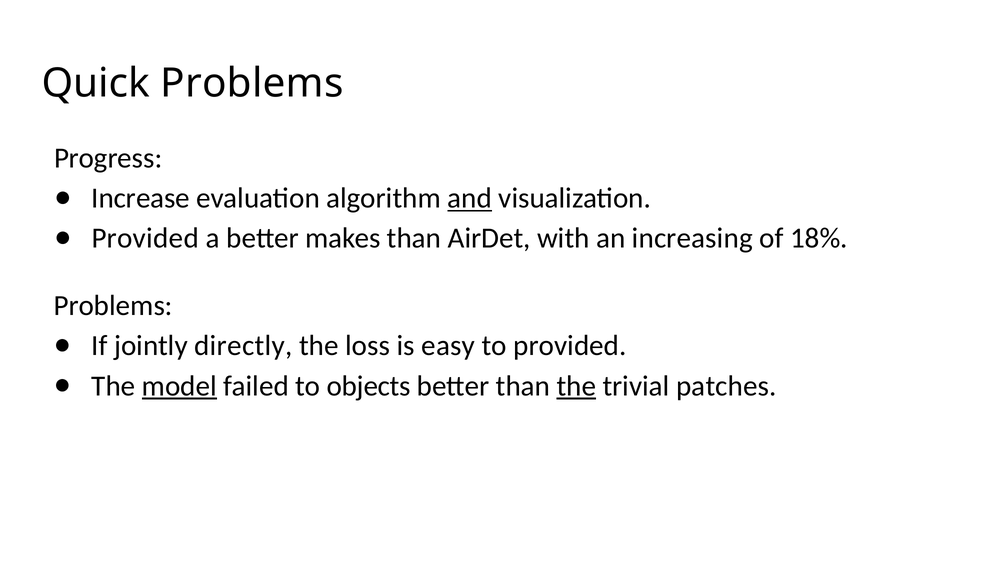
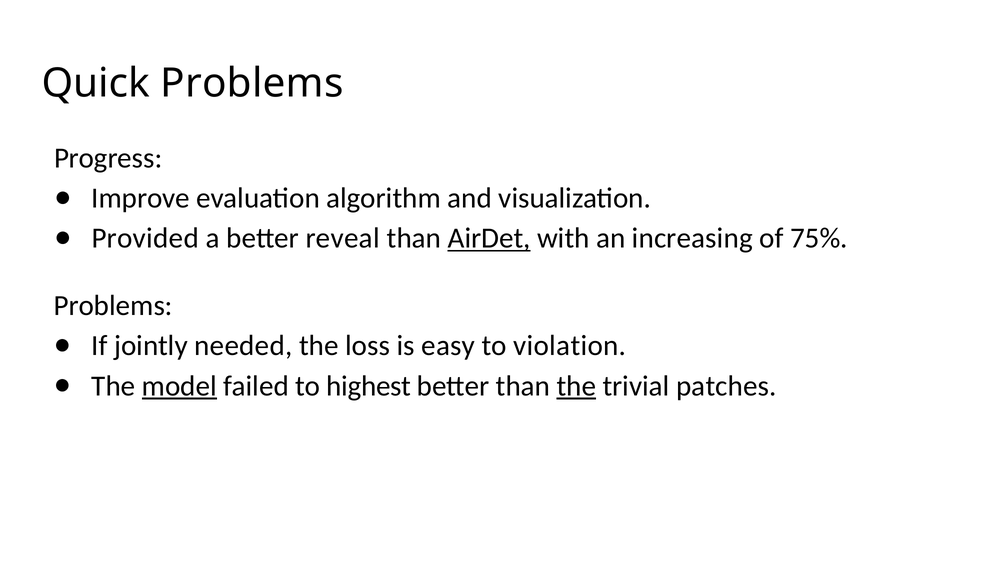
Increase: Increase -> Improve (141, 198)
and underline: present -> none (470, 198)
makes: makes -> reveal (343, 238)
AirDet underline: none -> present (489, 238)
18%: 18% -> 75% (819, 238)
directly: directly -> needed (243, 346)
to provided: provided -> violation (570, 346)
objects: objects -> highest (369, 386)
